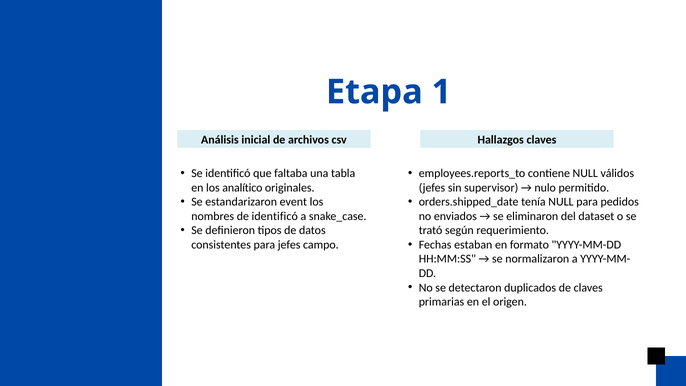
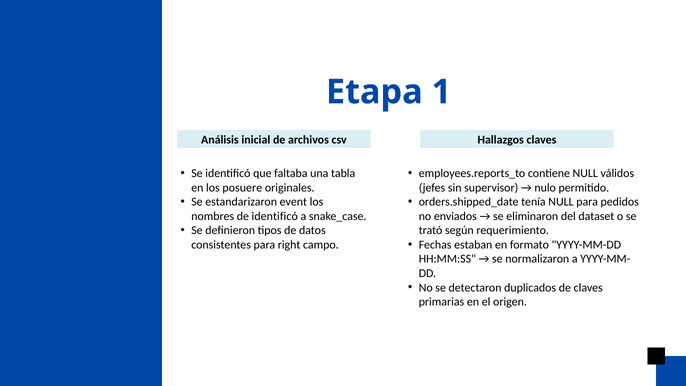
analítico: analítico -> posuere (242, 188)
para jefes: jefes -> right (289, 245)
